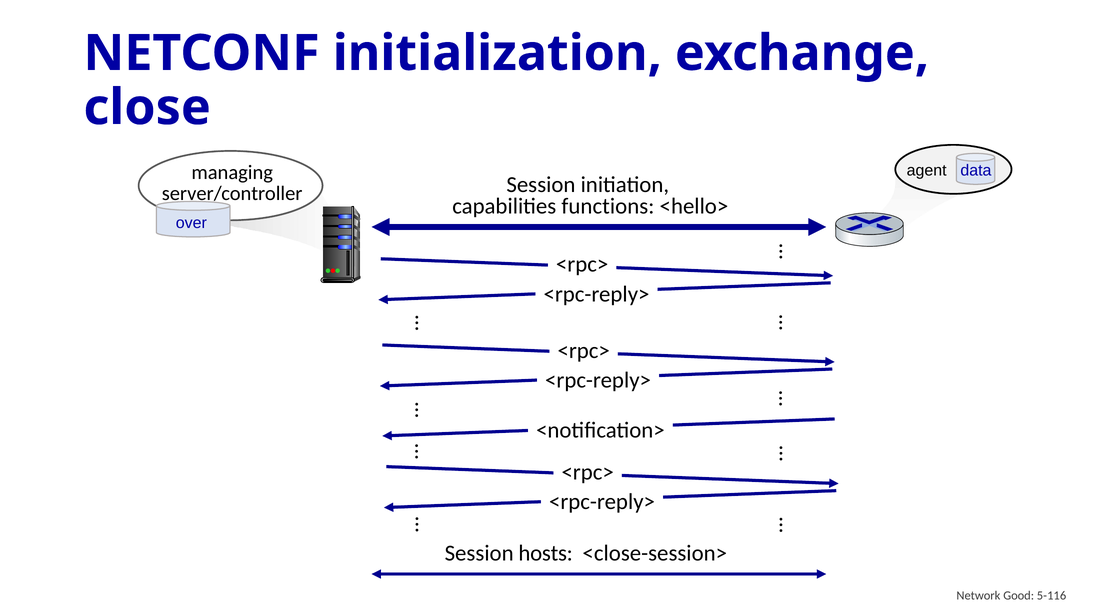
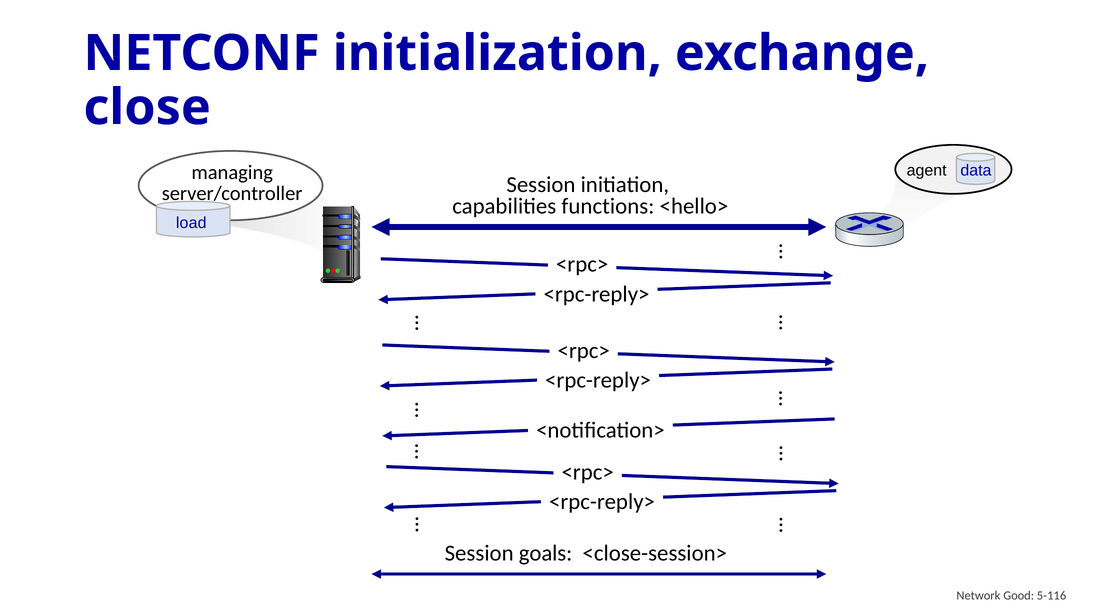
over: over -> load (191, 223)
hosts: hosts -> goals (546, 553)
